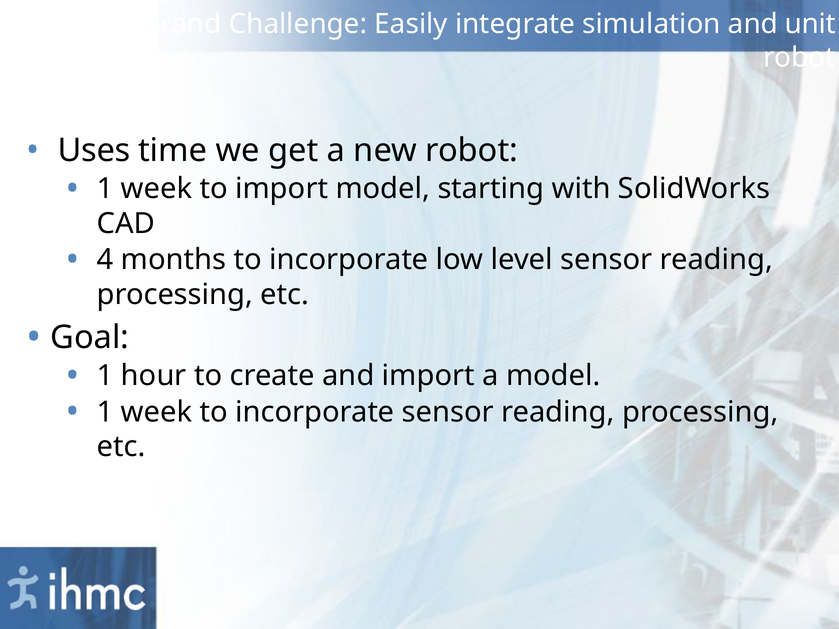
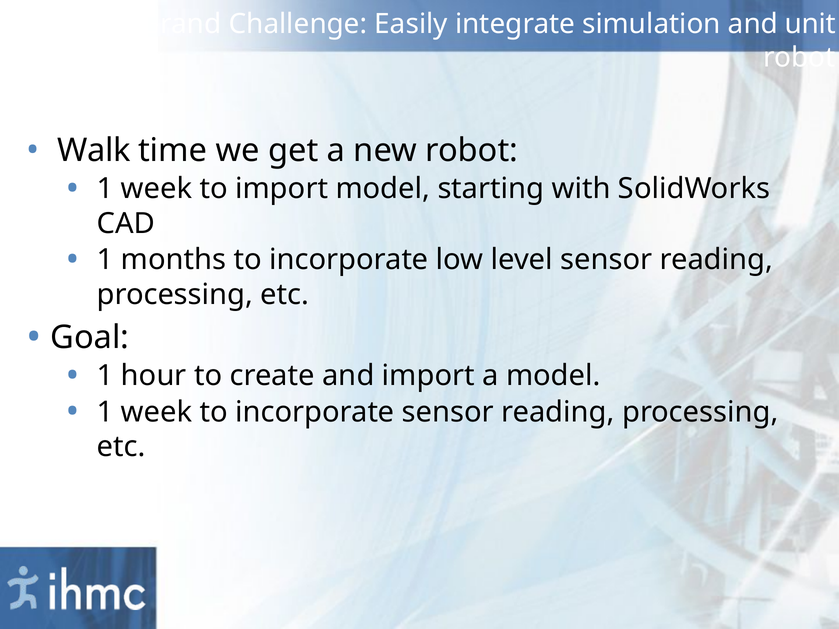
Uses: Uses -> Walk (94, 150)
4: 4 -> 1 (105, 260)
